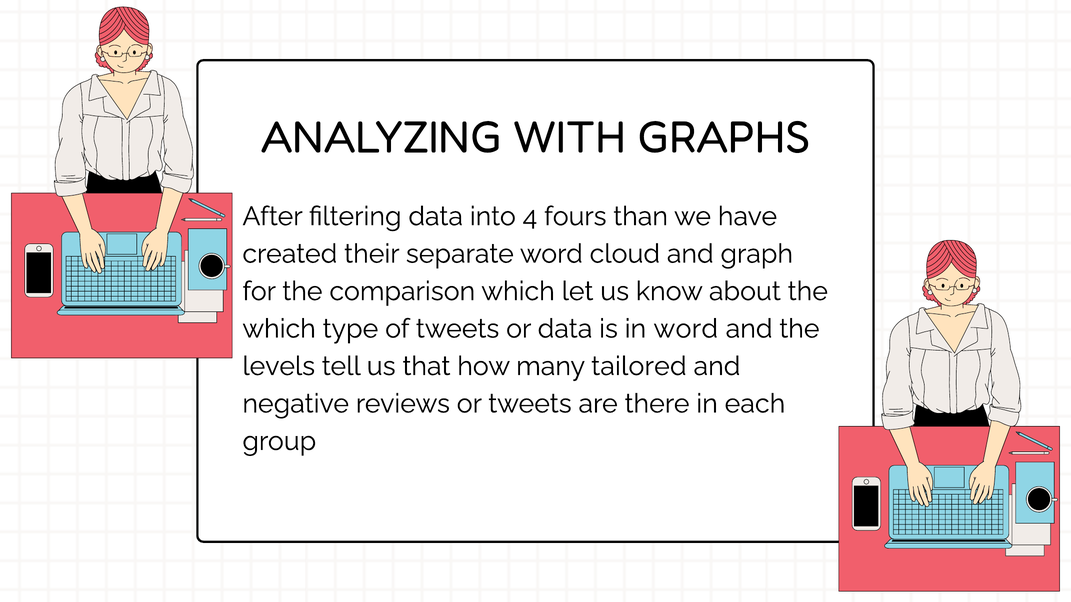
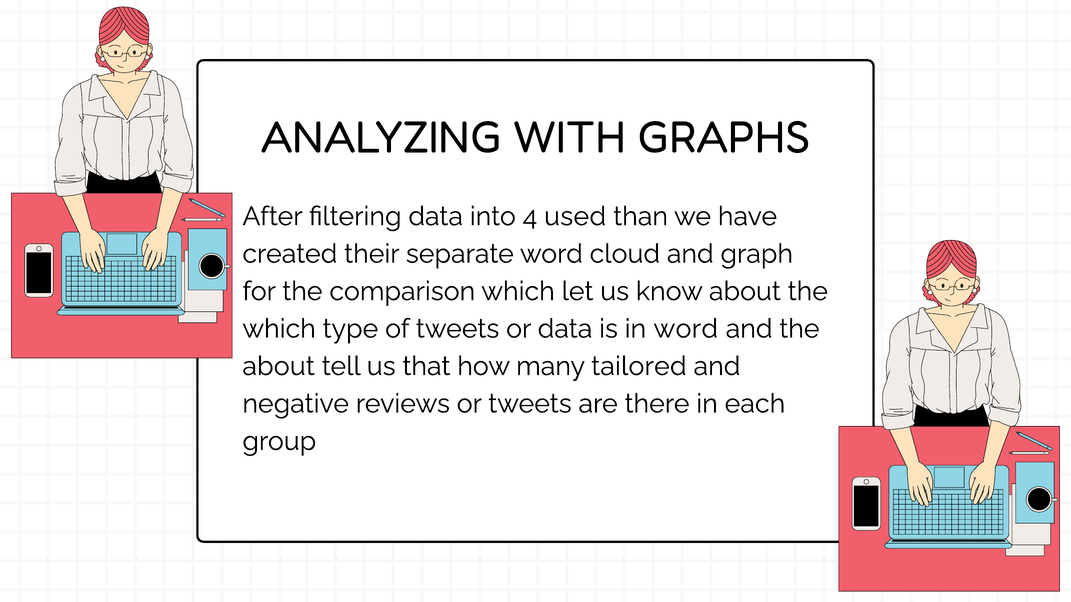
fours: fours -> used (575, 217)
levels: levels -> about (279, 366)
